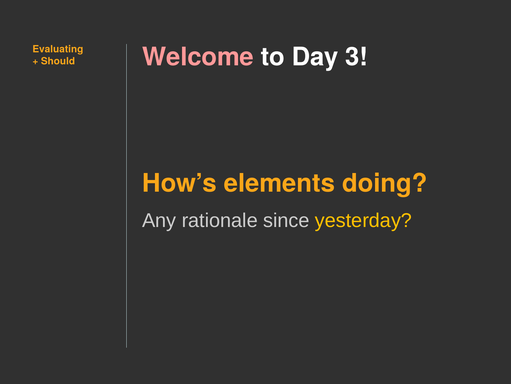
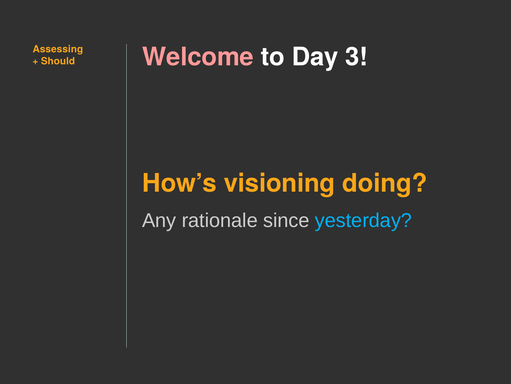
Evaluating: Evaluating -> Assessing (58, 49)
elements: elements -> visioning (279, 183)
yesterday colour: yellow -> light blue (363, 220)
